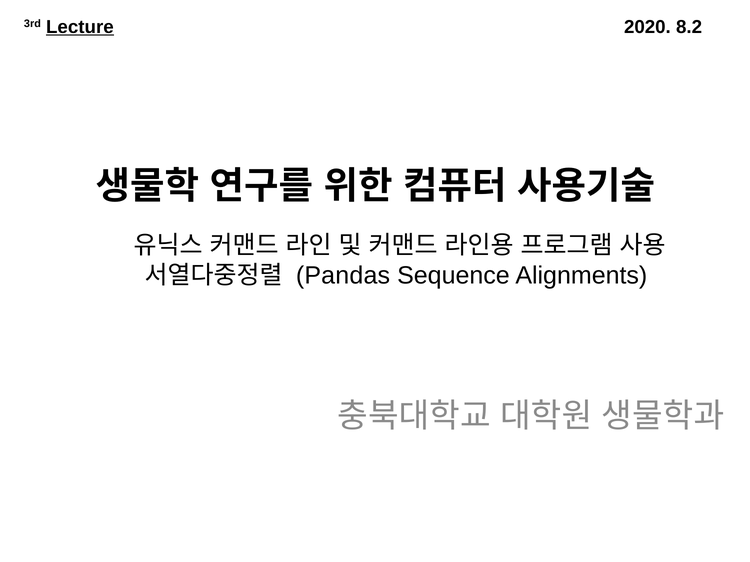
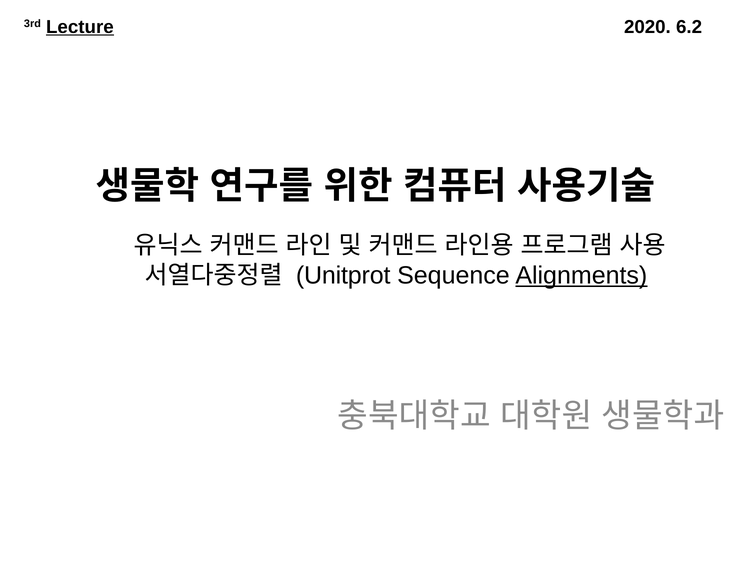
8.2: 8.2 -> 6.2 (689, 27)
Pandas: Pandas -> Unitprot (343, 276)
Alignments underline: none -> present (581, 276)
